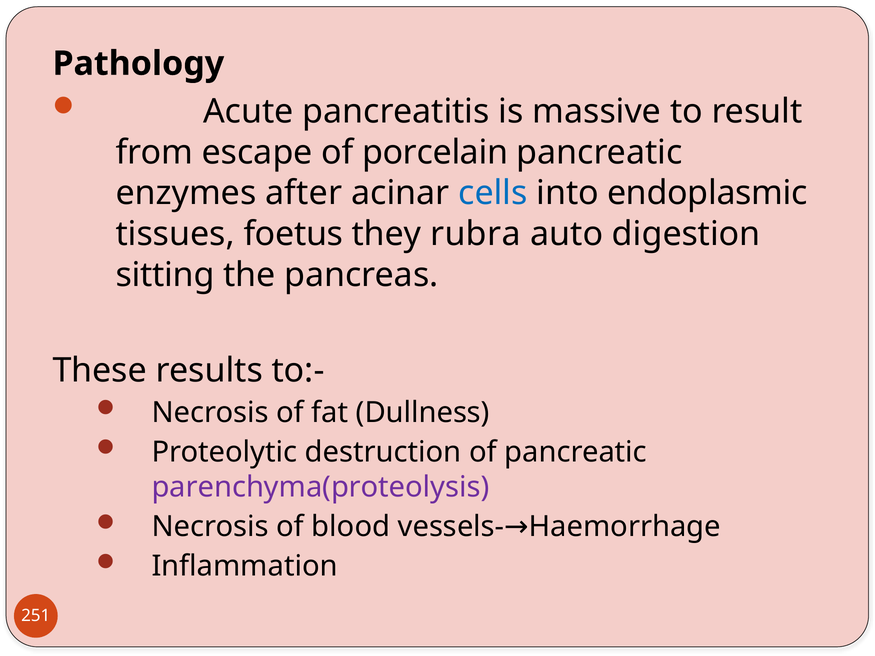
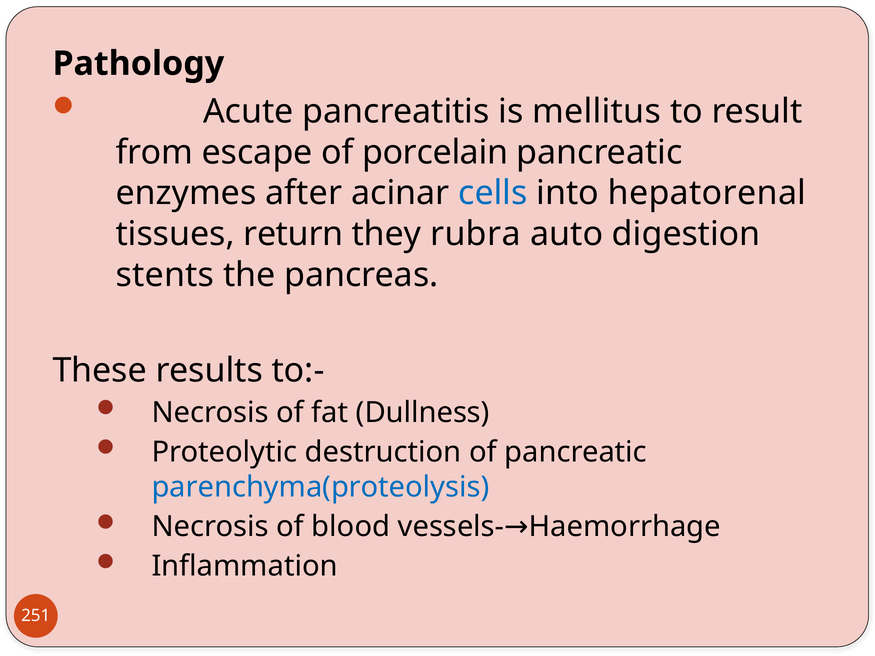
massive: massive -> mellitus (597, 111)
endoplasmic: endoplasmic -> hepatorenal (707, 193)
foetus: foetus -> return (293, 234)
sitting: sitting -> stents (165, 275)
parenchyma(proteolysis colour: purple -> blue (320, 487)
